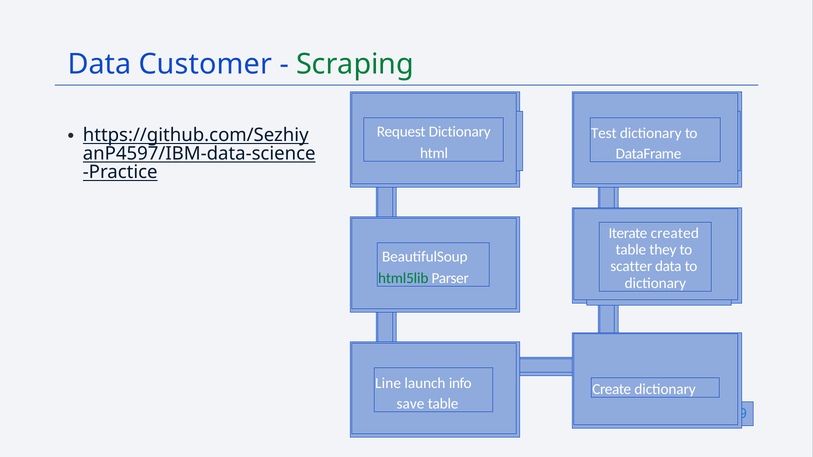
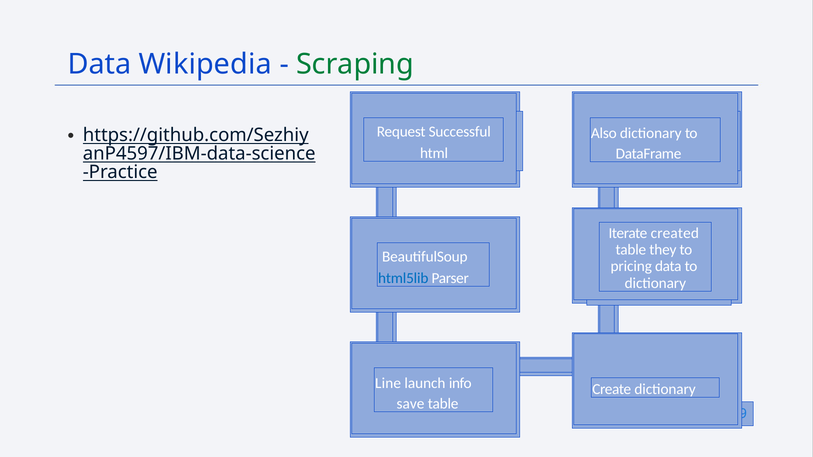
Customer: Customer -> Wikipedia (205, 64)
Request Dictionary: Dictionary -> Successful (460, 132)
Test: Test -> Also (604, 133)
scatter: scatter -> pricing (631, 267)
html5lib colour: green -> blue (403, 278)
